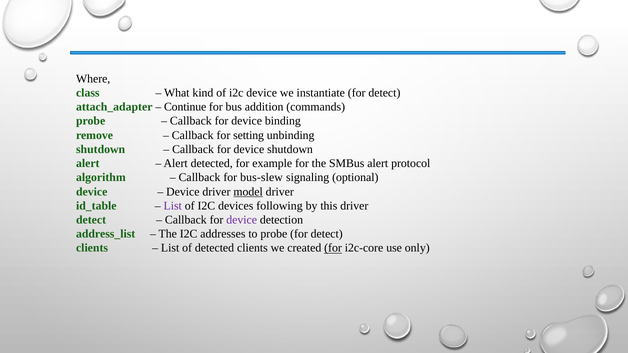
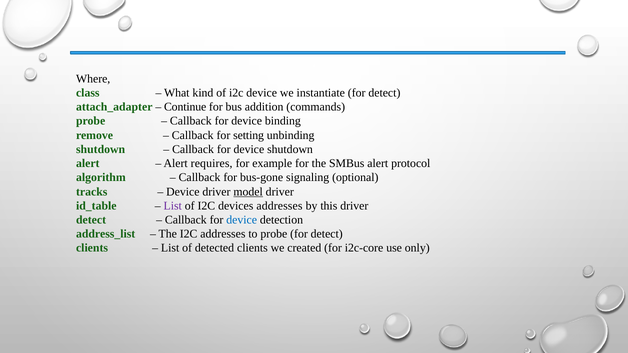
Alert detected: detected -> requires (212, 164)
bus-slew: bus-slew -> bus-gone (262, 178)
device: device -> tracks (92, 192)
devices following: following -> addresses (279, 206)
device colour: purple -> blue (242, 220)
for underline: present -> none (333, 248)
